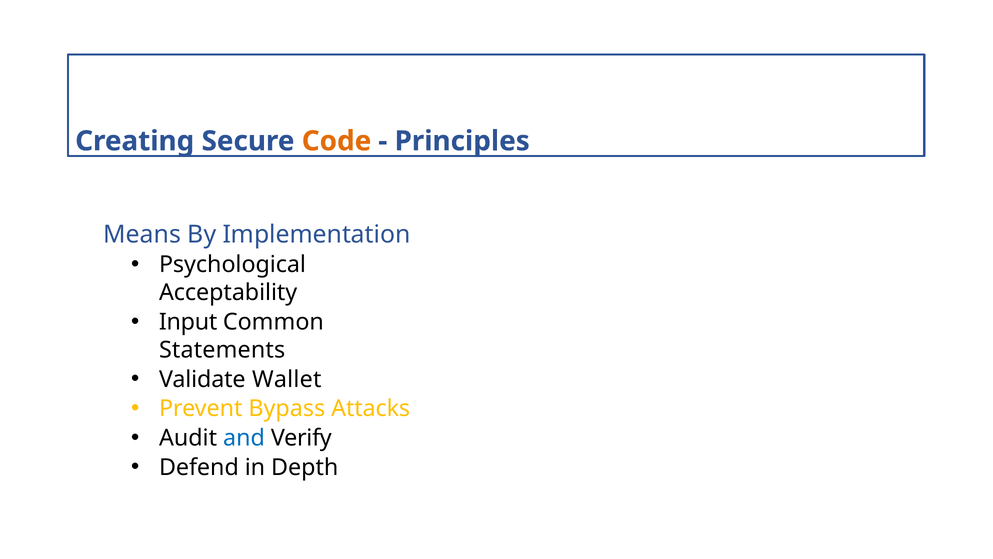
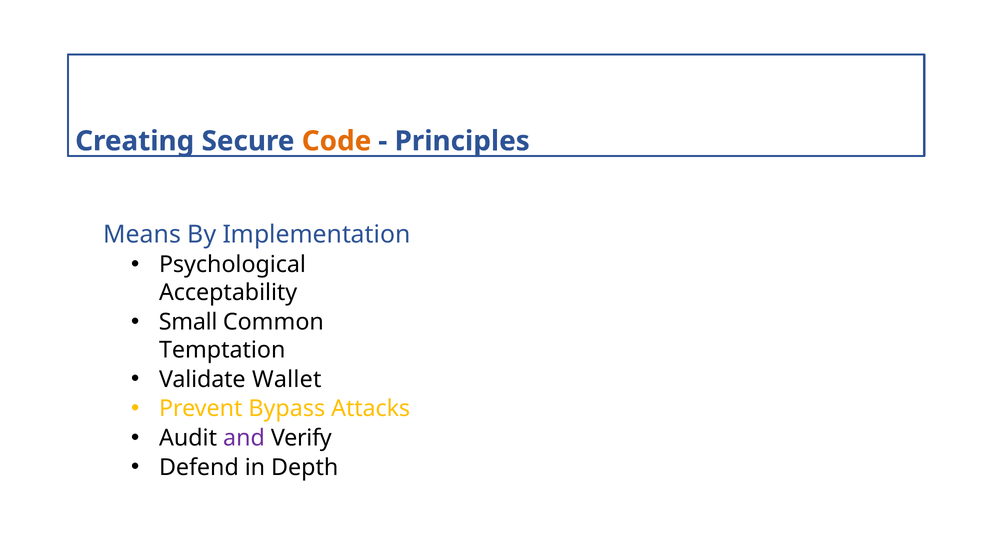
Input: Input -> Small (188, 322)
Statements: Statements -> Temptation (222, 350)
and colour: blue -> purple (244, 438)
